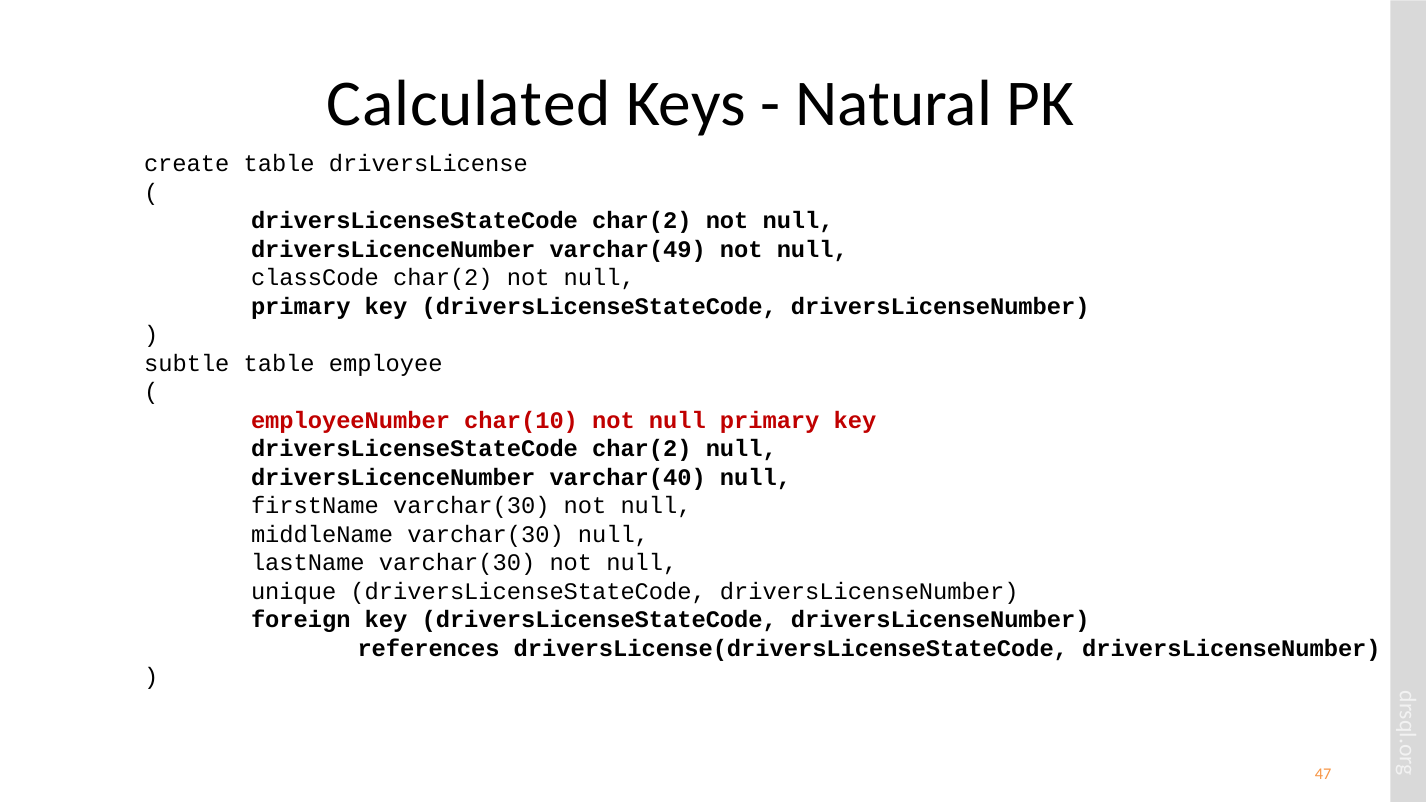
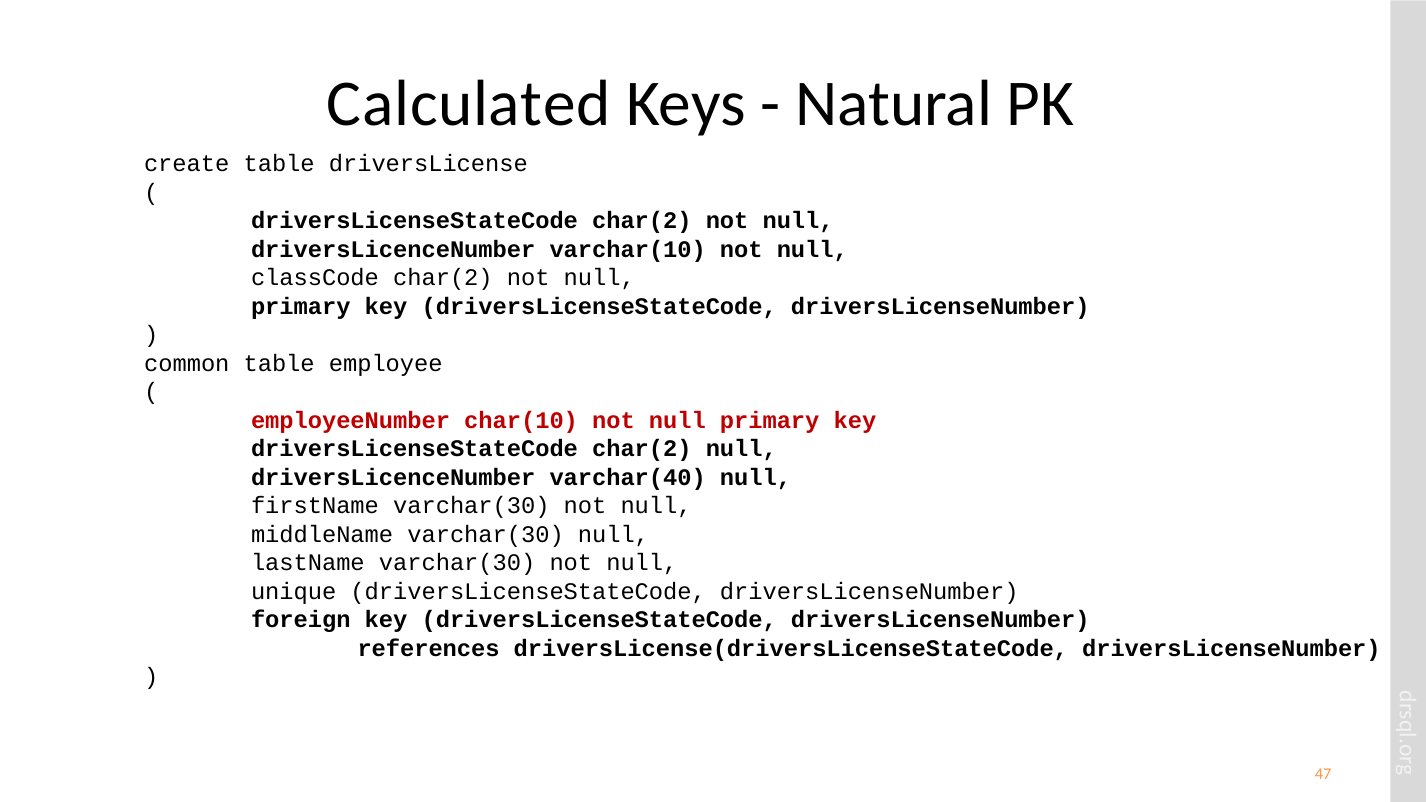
varchar(49: varchar(49 -> varchar(10 (628, 249)
subtle: subtle -> common (187, 363)
